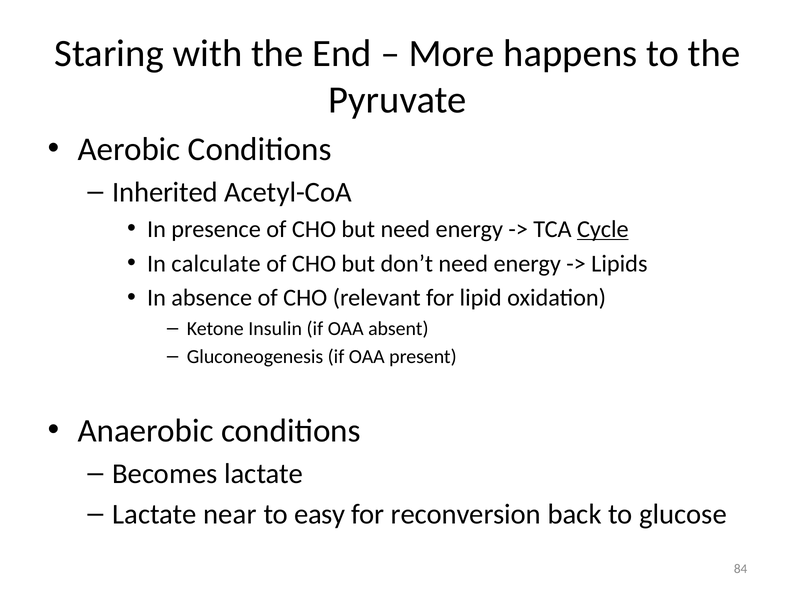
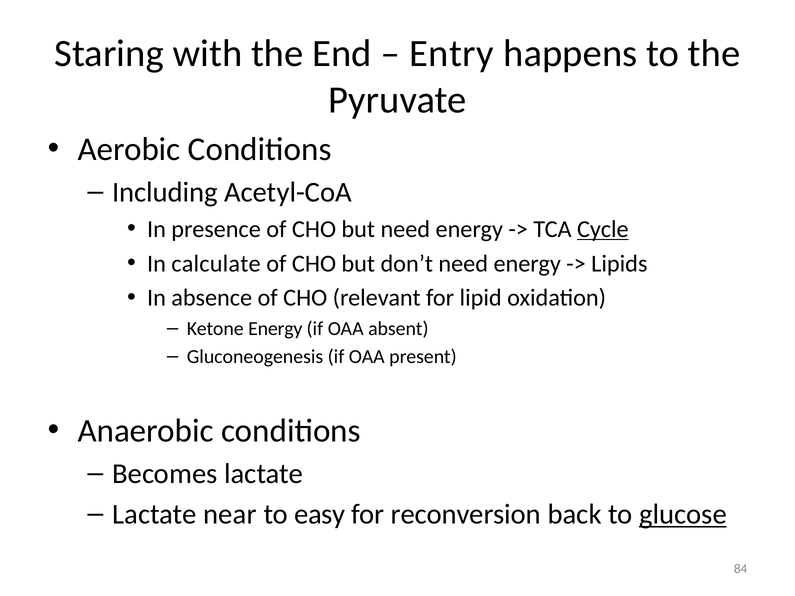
More: More -> Entry (451, 54)
Inherited: Inherited -> Including (165, 192)
Ketone Insulin: Insulin -> Energy (275, 329)
glucose underline: none -> present (683, 515)
